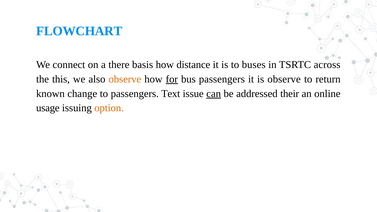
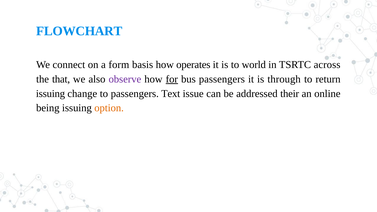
there: there -> form (119, 65)
distance: distance -> operates (193, 65)
buses: buses -> world (254, 65)
this: this -> that (61, 79)
observe colour: orange -> purple (125, 79)
is observe: observe -> through (284, 79)
known: known -> issuing (51, 94)
can underline: present -> none (214, 94)
usage: usage -> being (48, 108)
